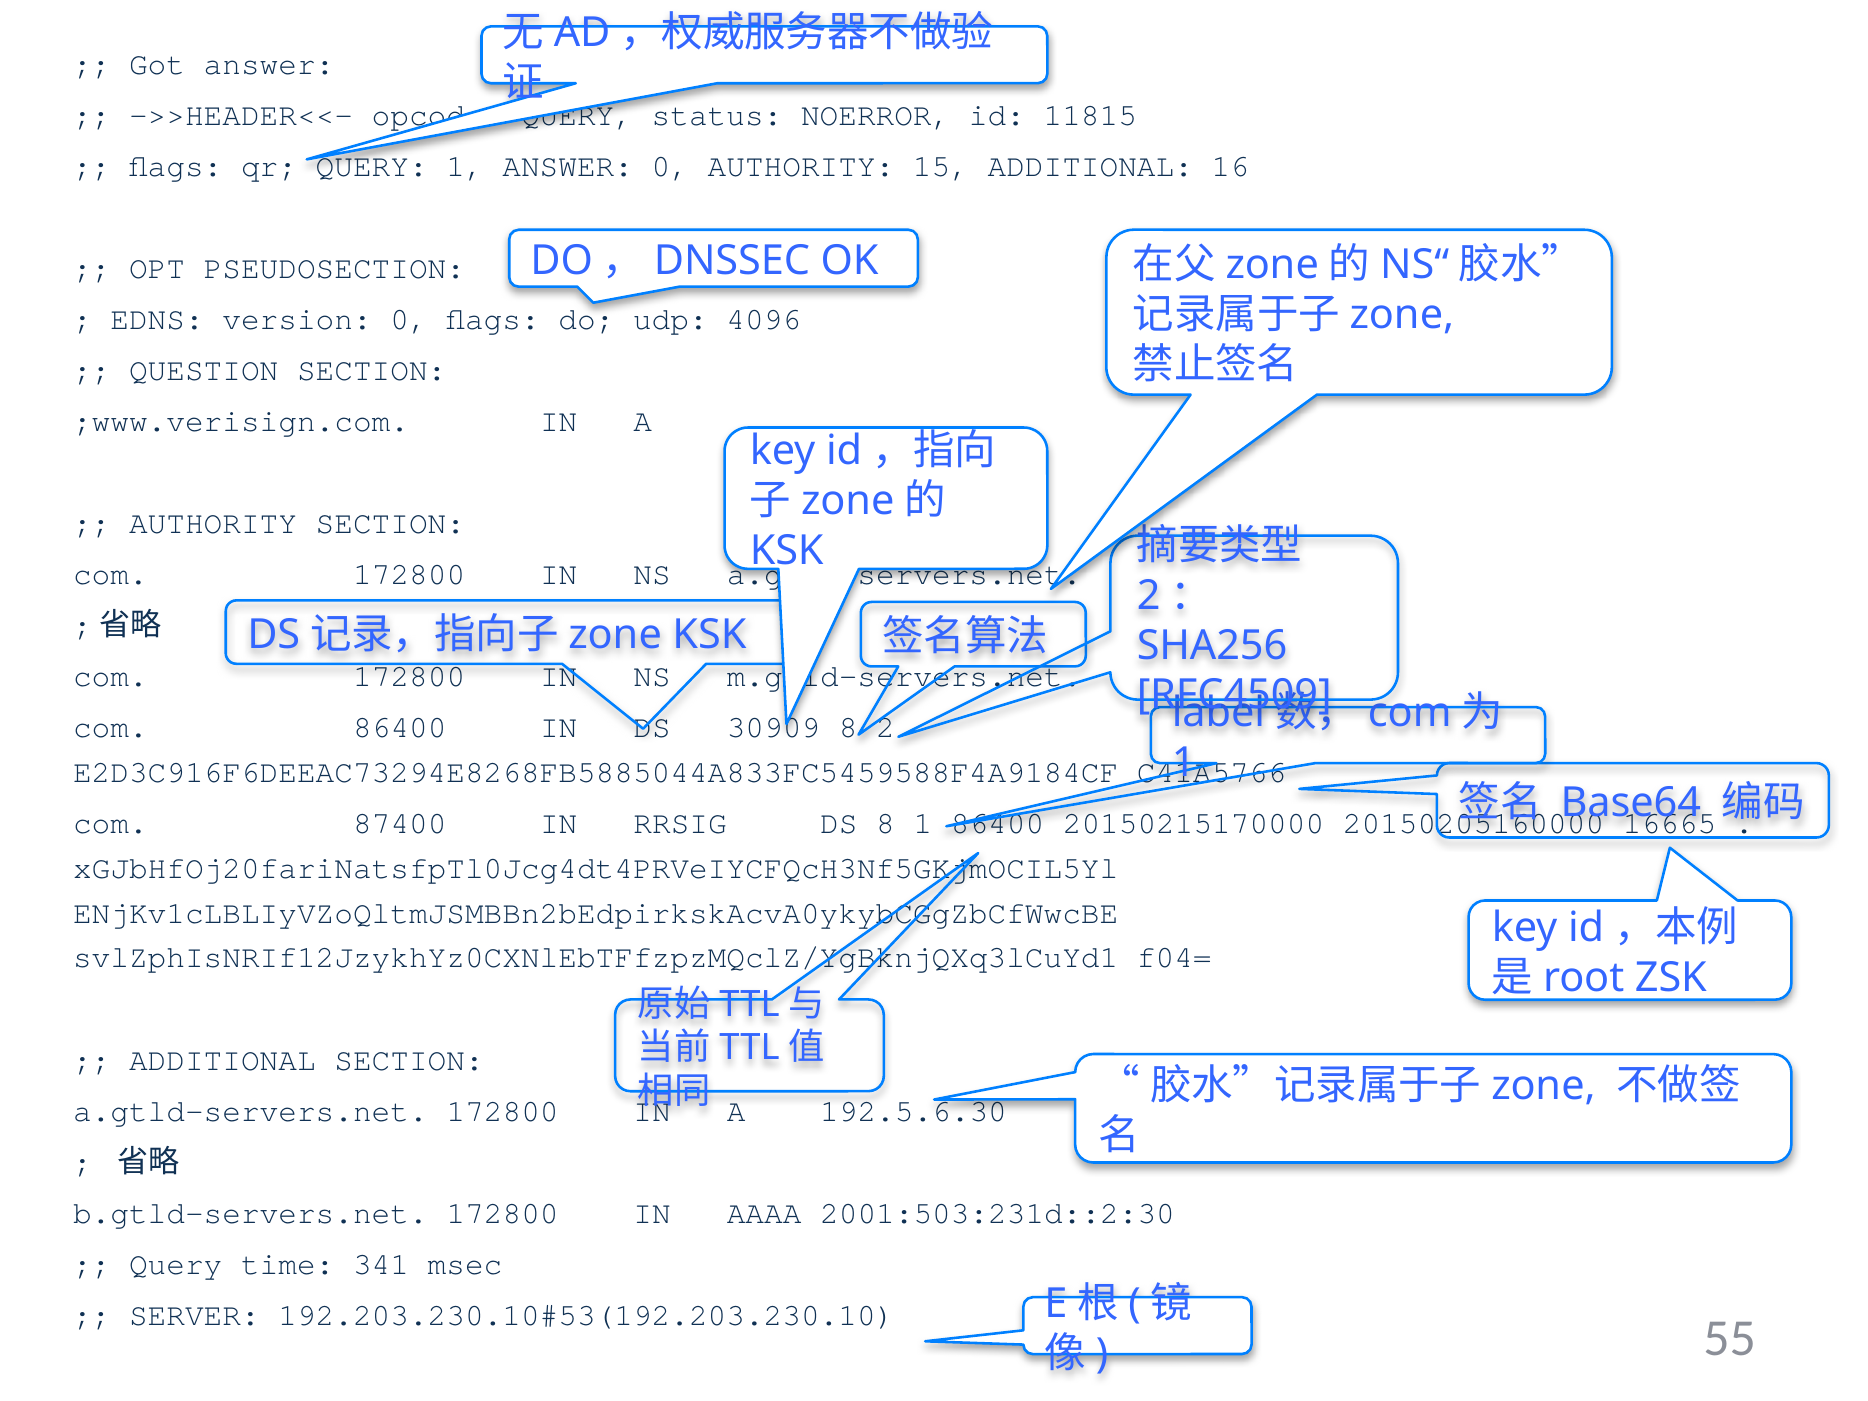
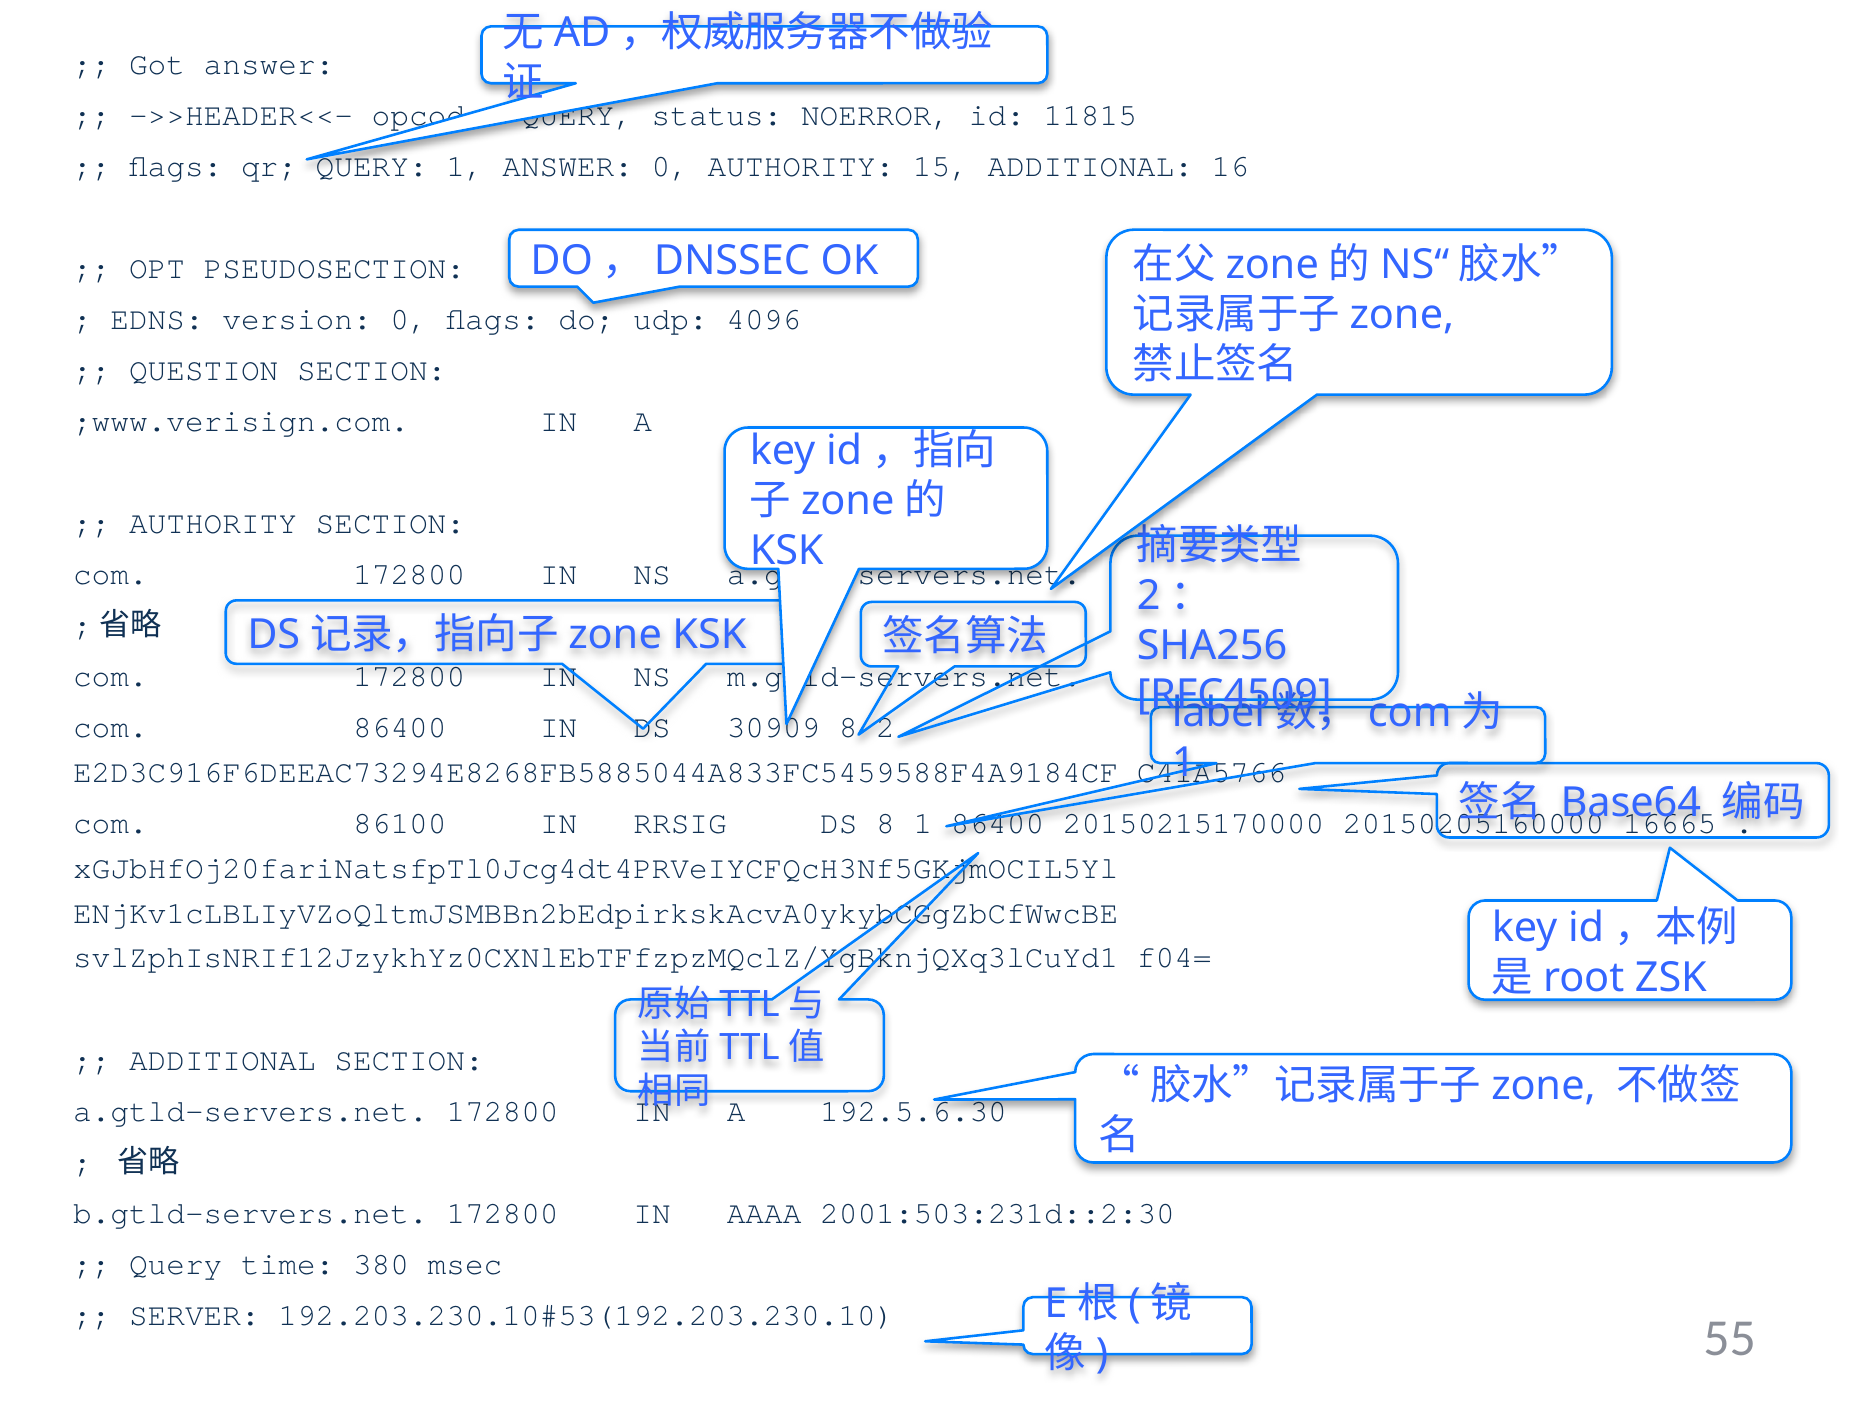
87400: 87400 -> 86100 (400, 823)
341: 341 -> 380 (381, 1264)
